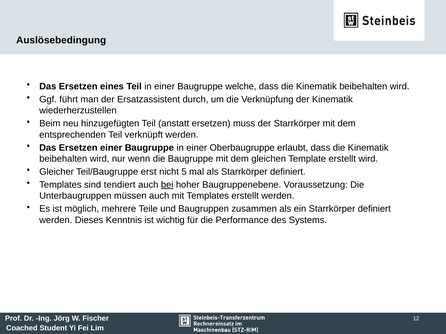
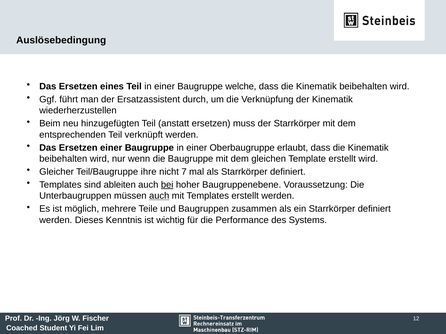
erst: erst -> ihre (149, 172)
5: 5 -> 7 (184, 172)
tendiert: tendiert -> ableiten (120, 185)
auch underline: none -> present (159, 196)
